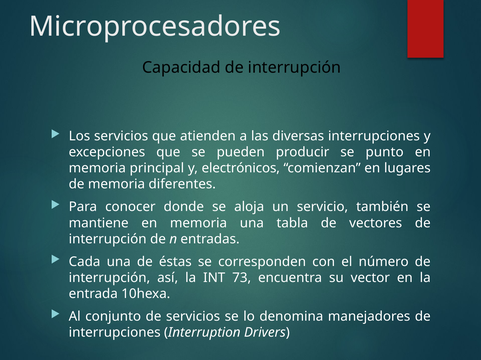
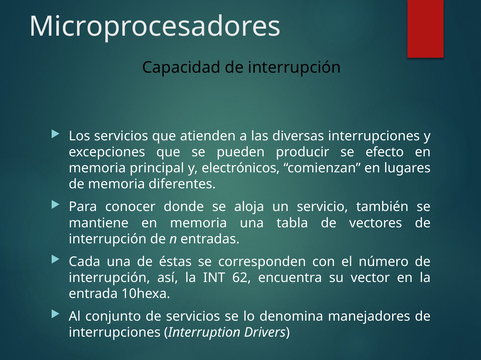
punto: punto -> efecto (385, 153)
73: 73 -> 62 (242, 278)
